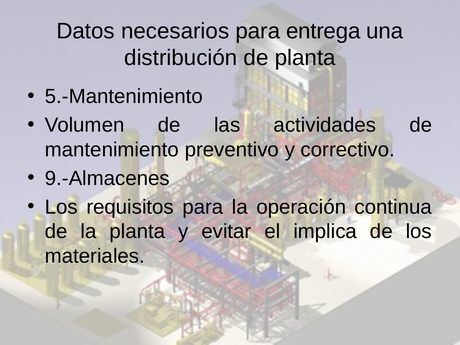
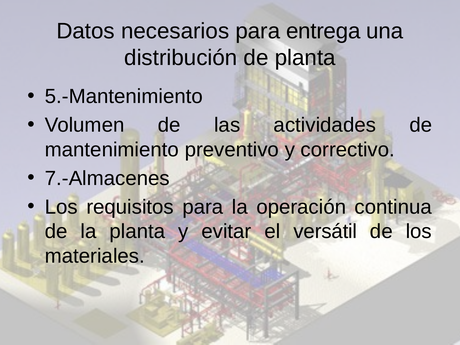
9.-Almacenes: 9.-Almacenes -> 7.-Almacenes (107, 178)
implica: implica -> versátil (325, 231)
